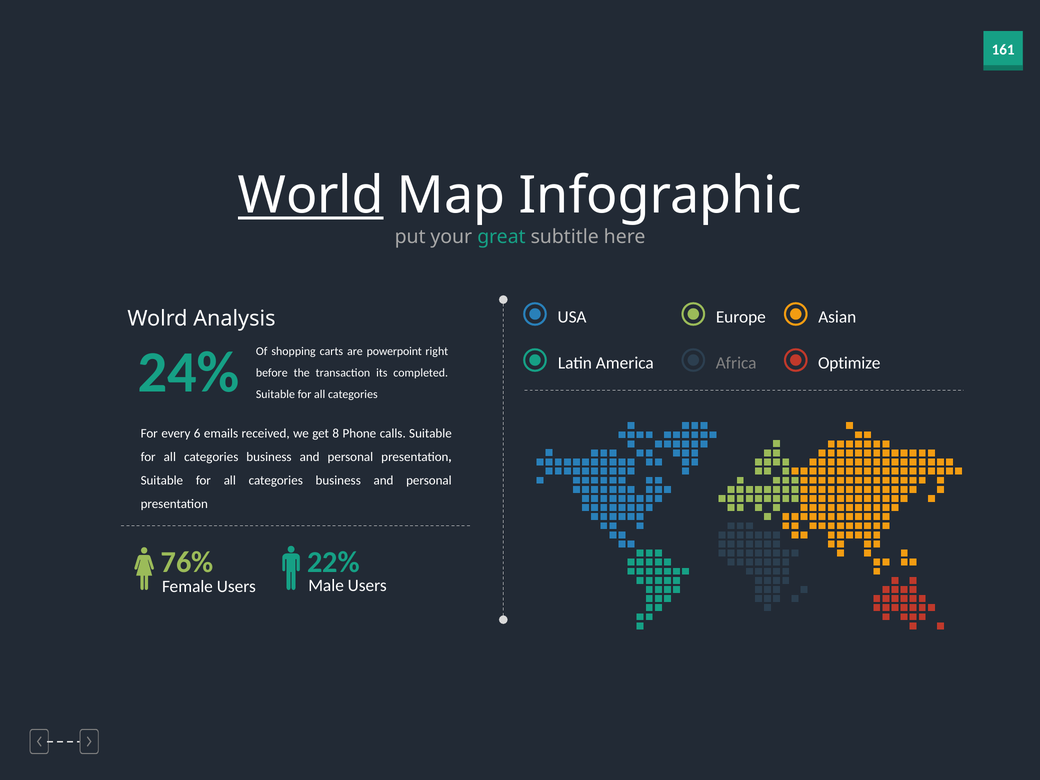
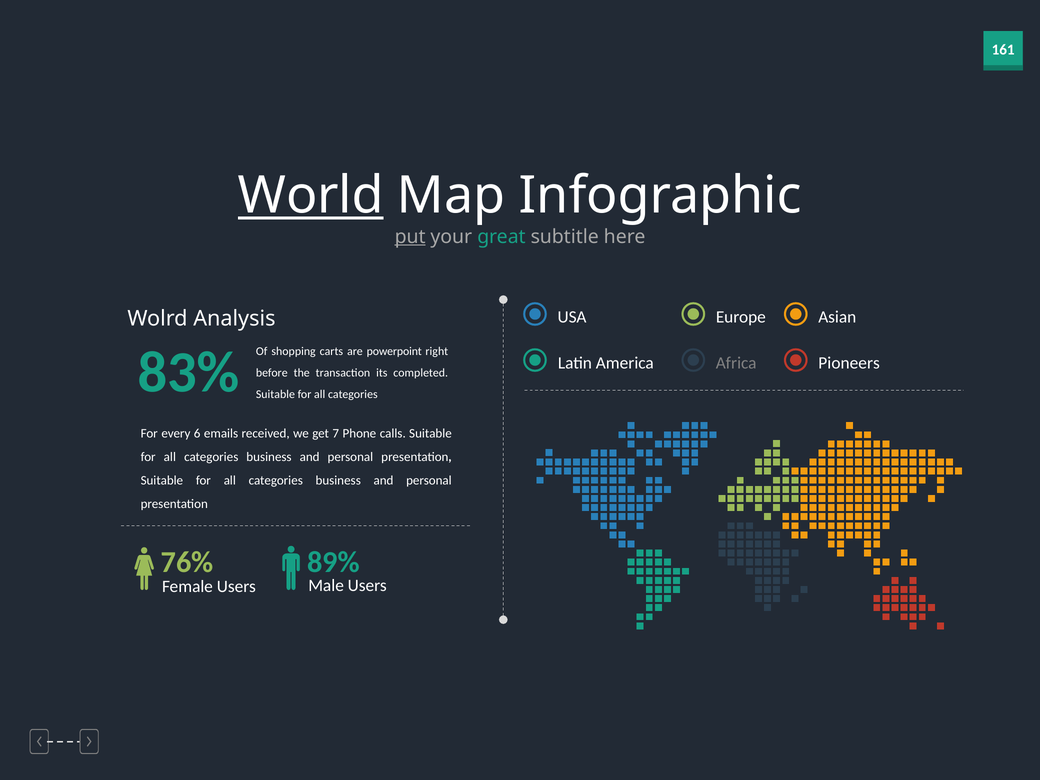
put underline: none -> present (410, 237)
24%: 24% -> 83% (189, 373)
Optimize: Optimize -> Pioneers (849, 363)
8: 8 -> 7 (336, 434)
22%: 22% -> 89% (333, 562)
